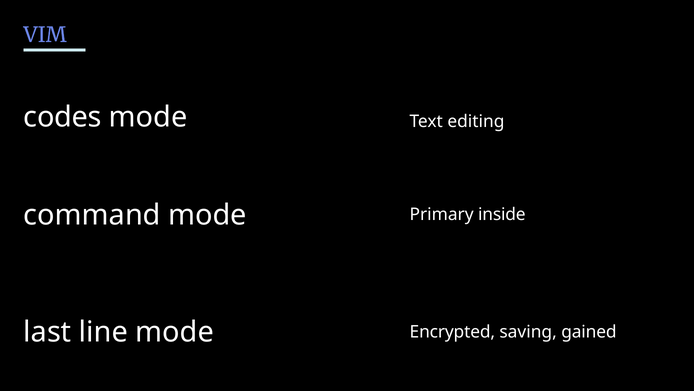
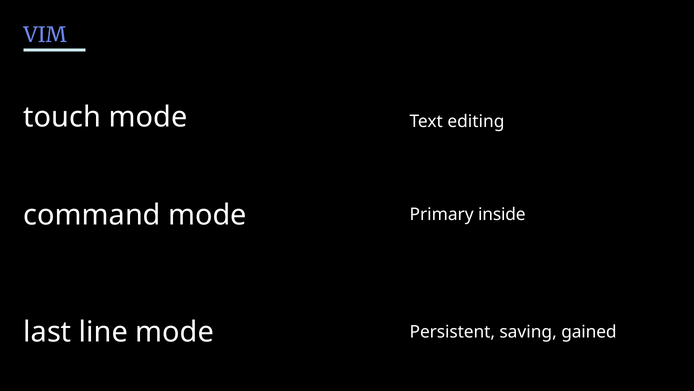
codes: codes -> touch (62, 117)
Encrypted: Encrypted -> Persistent (452, 332)
